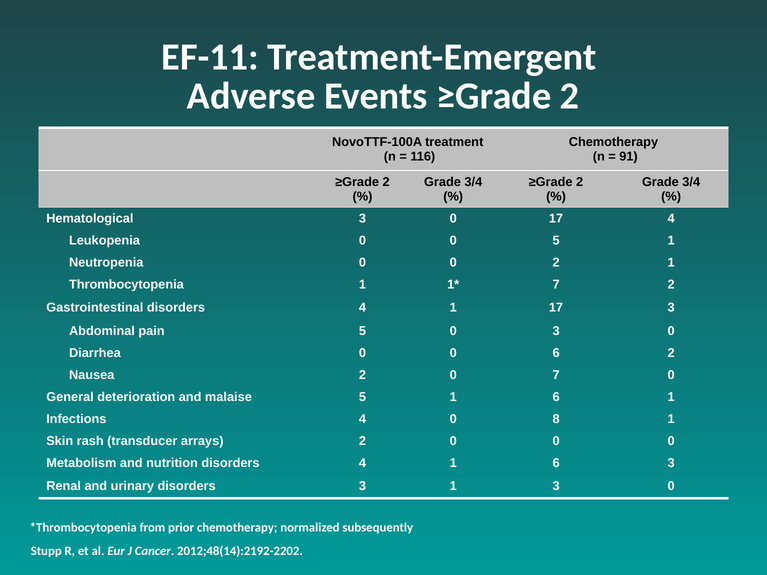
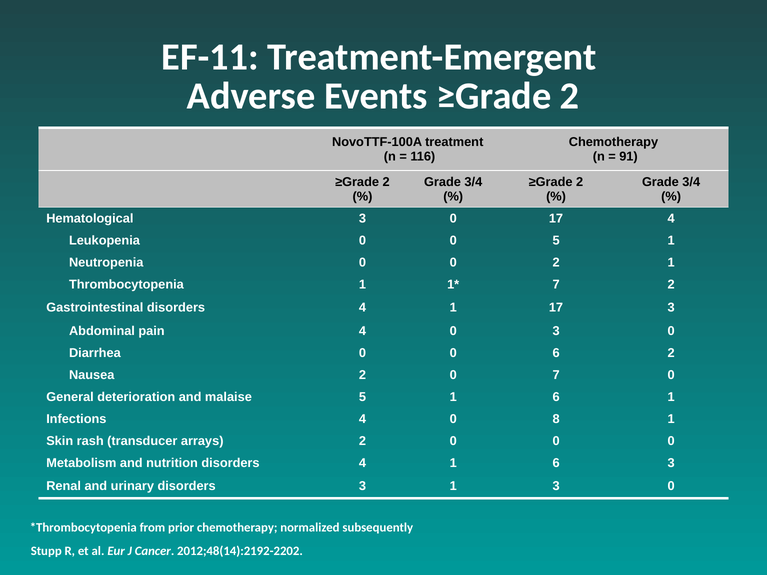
pain 5: 5 -> 4 (363, 331)
